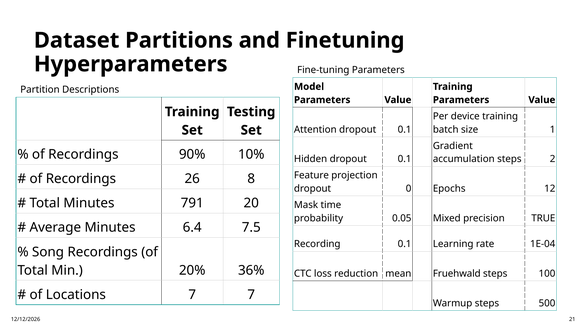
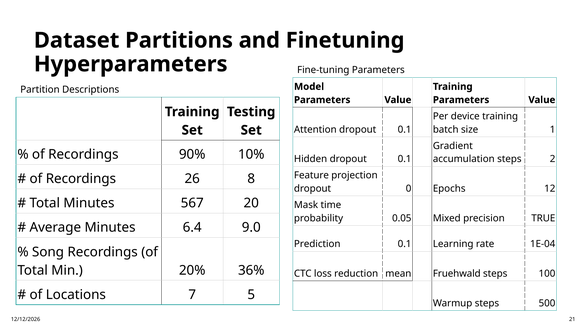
791: 791 -> 567 (192, 203)
7.5: 7.5 -> 9.0 (251, 227)
Recording: Recording -> Prediction (317, 244)
7 7: 7 -> 5 (251, 294)
